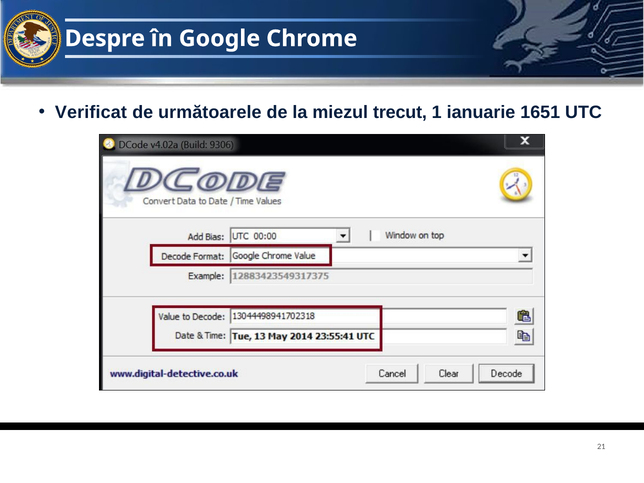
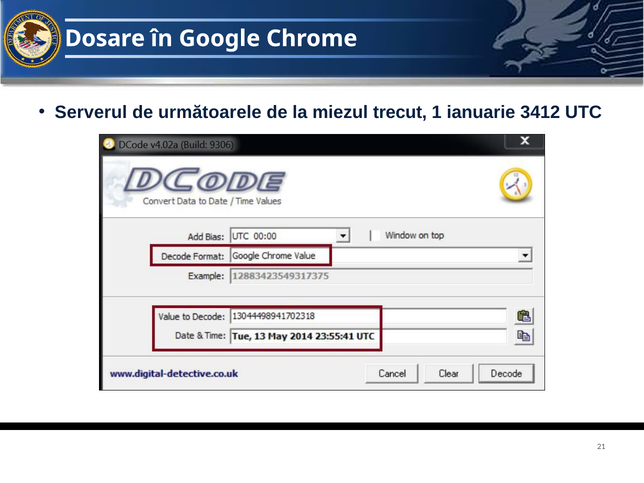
Despre: Despre -> Dosare (105, 38)
Verificat: Verificat -> Serverul (91, 112)
1651: 1651 -> 3412 (540, 112)
